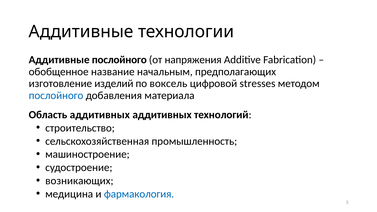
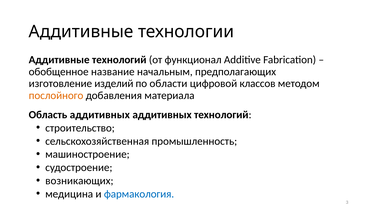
Аддитивные послойного: послойного -> технологий (119, 60)
напряжения: напряжения -> функционал (193, 60)
воксель: воксель -> области (168, 84)
stresses: stresses -> классов (258, 84)
послойного colour: blue -> orange (56, 95)
